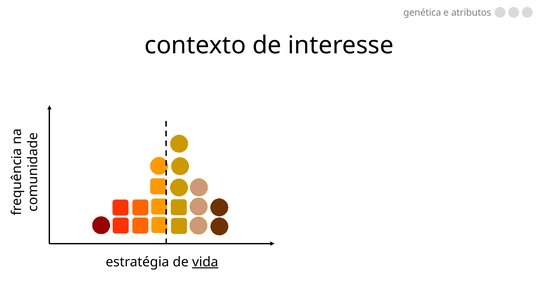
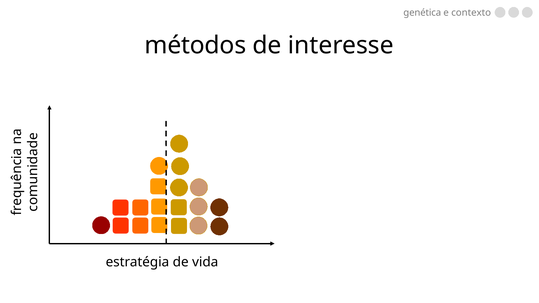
atributos: atributos -> contexto (471, 13)
contexto: contexto -> métodos (195, 45)
vida underline: present -> none (205, 262)
